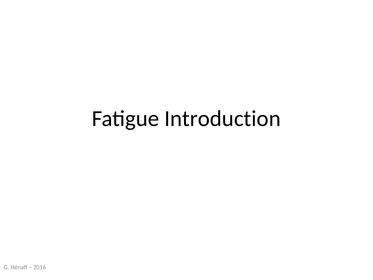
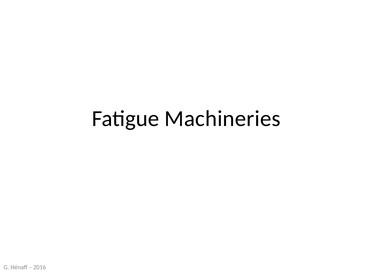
Introduction: Introduction -> Machineries (222, 118)
